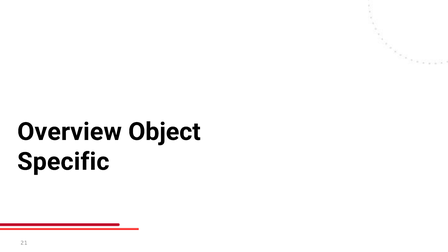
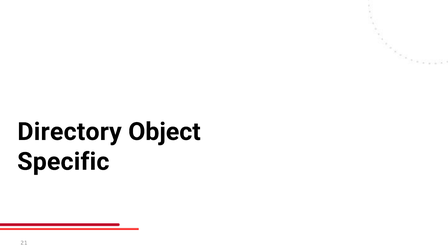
Overview: Overview -> Directory (69, 132)
